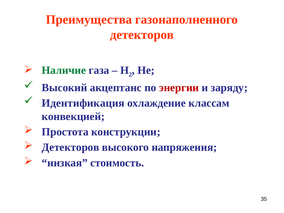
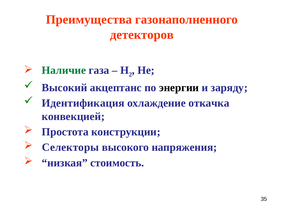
энергии colour: red -> black (179, 88)
классам: классам -> откачка (209, 103)
Детекторов: Детекторов -> Селекторы (70, 147)
